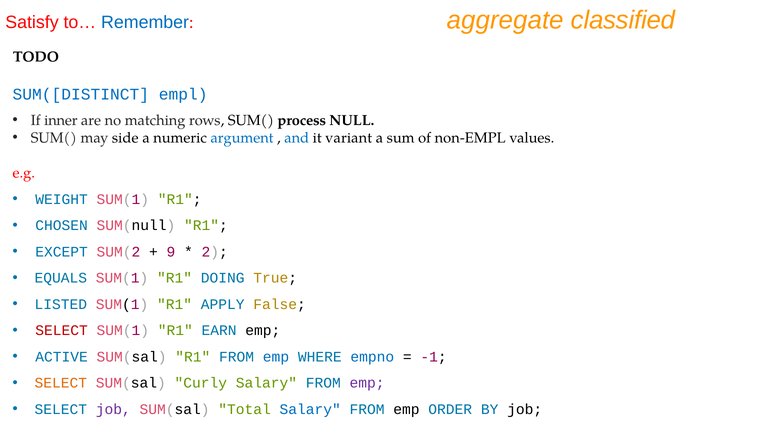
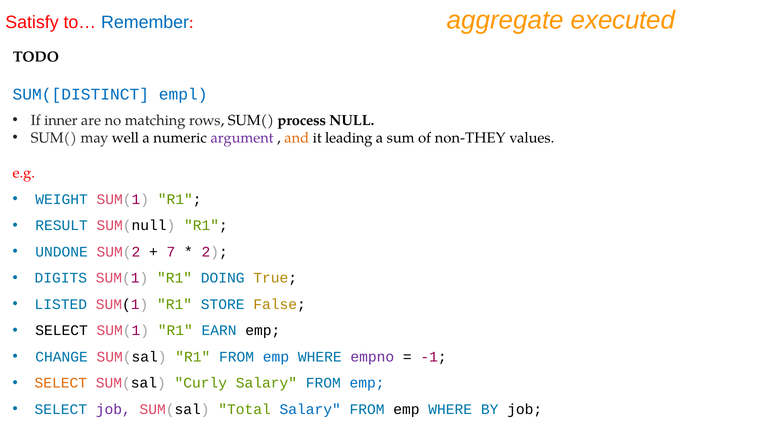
classified: classified -> executed (623, 20)
side: side -> well (125, 138)
argument colour: blue -> purple (242, 138)
and colour: blue -> orange (297, 138)
variant: variant -> leading (349, 138)
non-EMPL: non-EMPL -> non-THEY (470, 138)
CHOSEN: CHOSEN -> RESULT (62, 225)
EXCEPT: EXCEPT -> UNDONE (62, 252)
9: 9 -> 7 (171, 252)
EQUALS: EQUALS -> DIGITS (61, 278)
APPLY: APPLY -> STORE (223, 304)
SELECT colour: red -> black (62, 330)
ACTIVE: ACTIVE -> CHANGE (62, 357)
empno colour: blue -> purple (372, 357)
emp colour: purple -> blue (367, 383)
ORDER: ORDER -> WHERE (450, 409)
